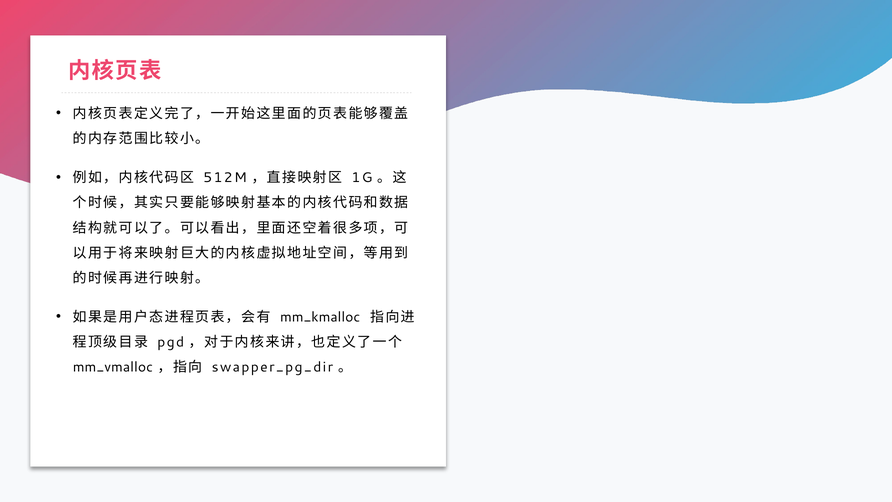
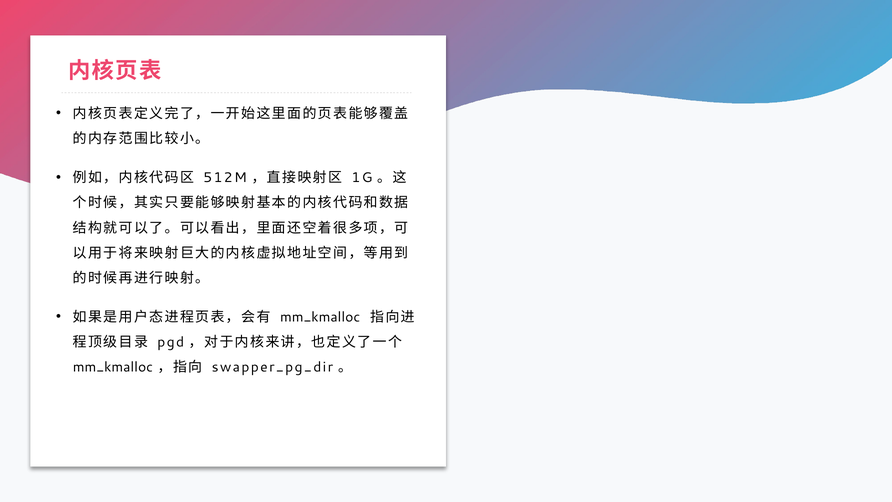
mm_vmalloc: mm_vmalloc -> mm_kmalloc (113, 367)
